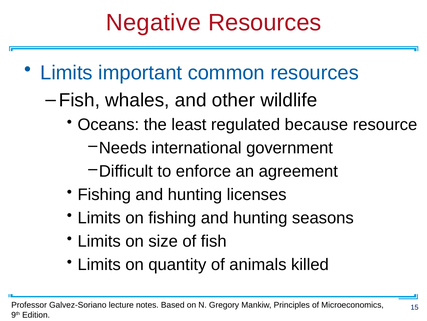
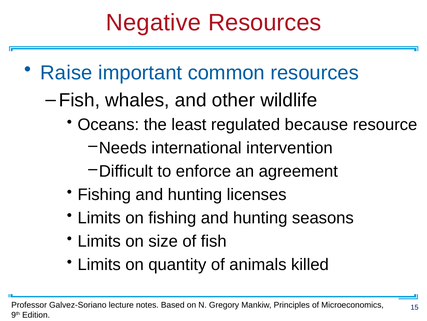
Limits: Limits -> Raise (66, 73)
government: government -> intervention (289, 148)
